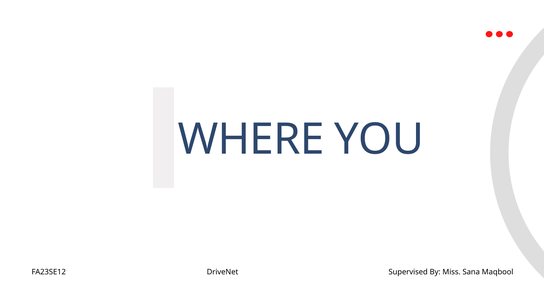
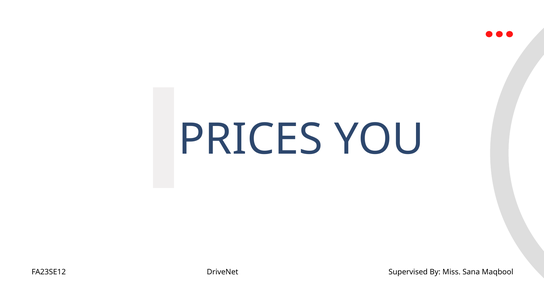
WHERE: WHERE -> PRICES (251, 139)
